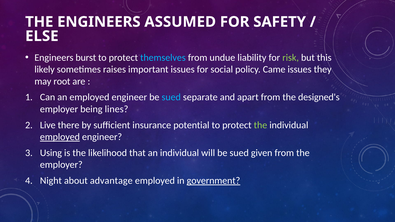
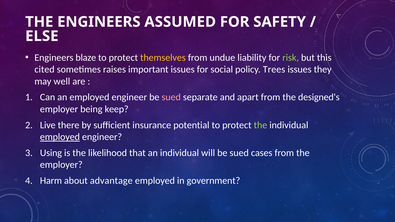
burst: burst -> blaze (86, 58)
themselves colour: light blue -> yellow (163, 58)
likely: likely -> cited (45, 69)
Came: Came -> Trees (274, 69)
root: root -> well (62, 81)
sued colour: light blue -> pink (171, 97)
lines: lines -> keep (117, 109)
given: given -> cases (262, 153)
Night: Night -> Harm (51, 181)
government underline: present -> none (213, 181)
